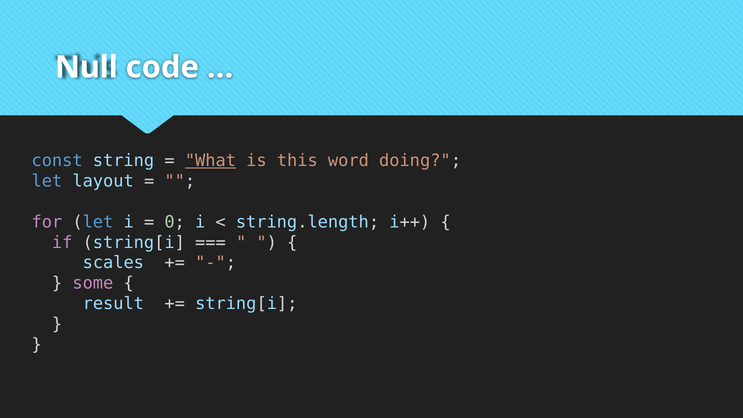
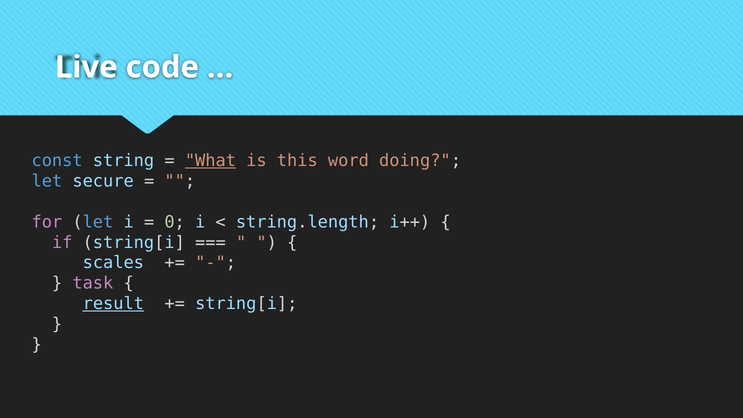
Null: Null -> Live (86, 67)
layout: layout -> secure (103, 181)
some: some -> task (93, 283)
result underline: none -> present (113, 304)
